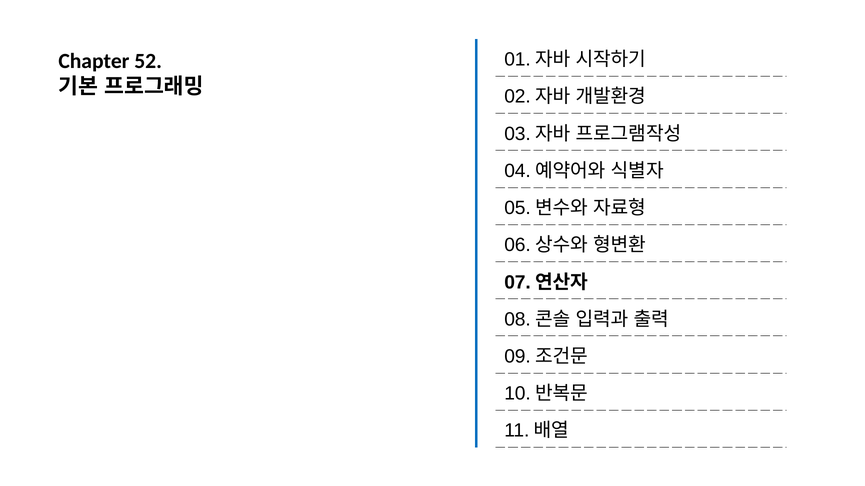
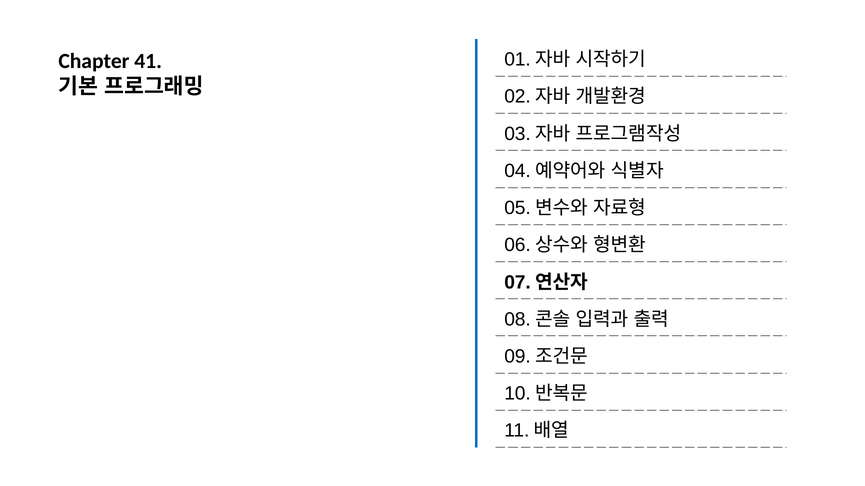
52: 52 -> 41 (148, 61)
